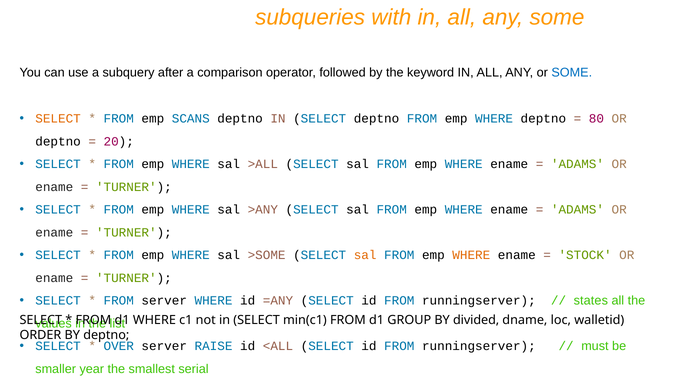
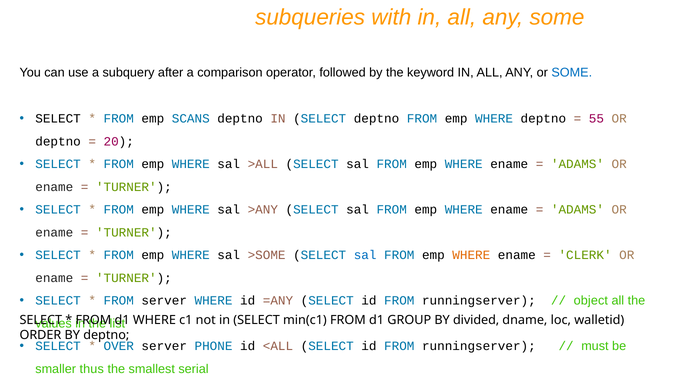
SELECT colour: orange -> black (58, 119)
80: 80 -> 55 (596, 119)
sal colour: orange -> blue (365, 255)
STOCK: STOCK -> CLERK (585, 255)
states: states -> object (591, 301)
RAISE: RAISE -> PHONE (214, 346)
year: year -> thus (92, 369)
